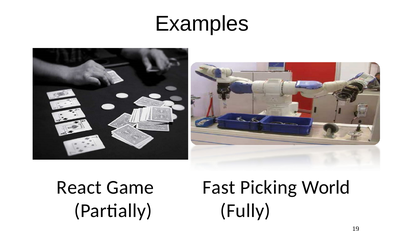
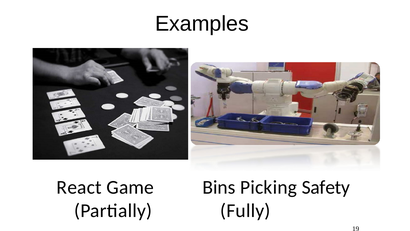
Fast: Fast -> Bins (219, 187)
World: World -> Safety (326, 187)
